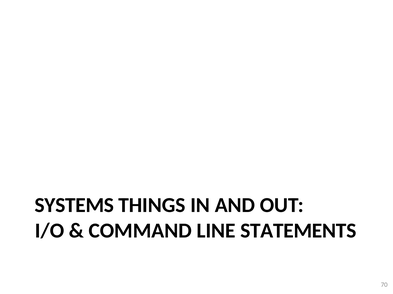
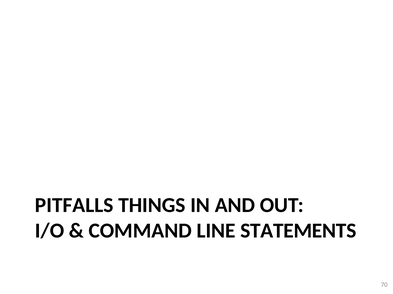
SYSTEMS: SYSTEMS -> PITFALLS (74, 206)
